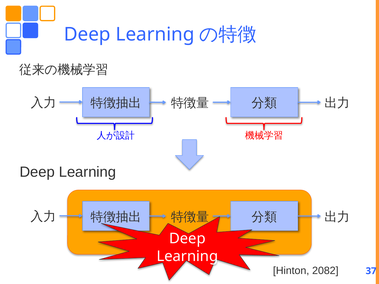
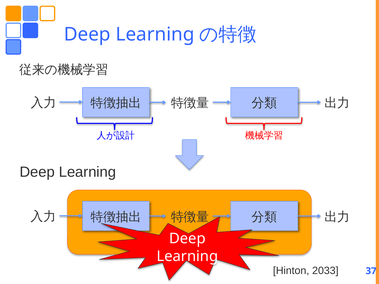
2082: 2082 -> 2033 (325, 271)
